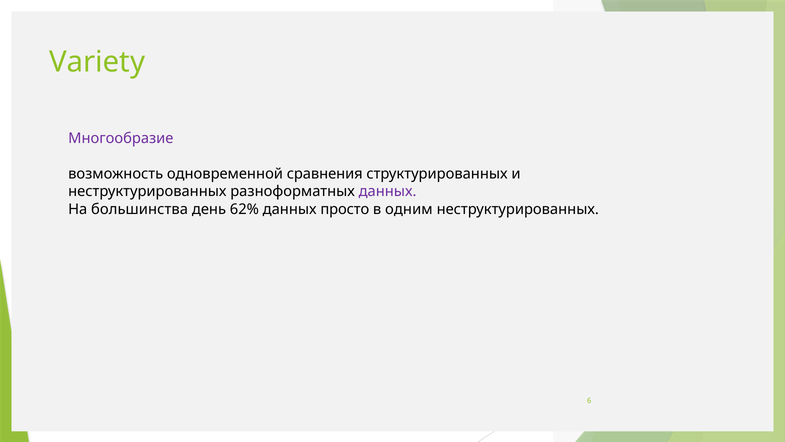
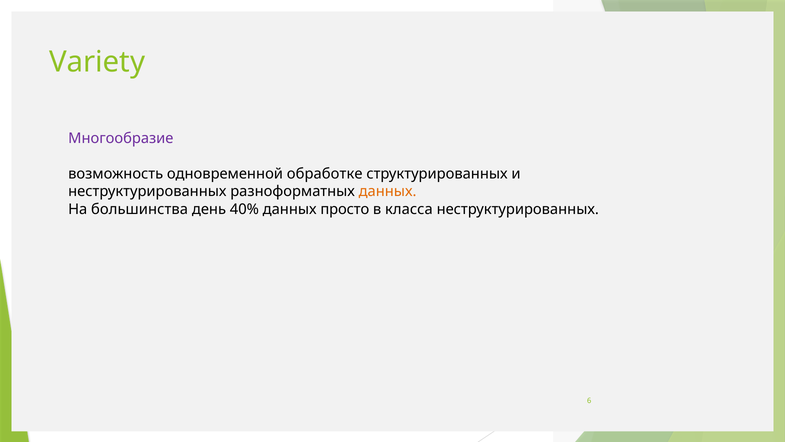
сравнения: сравнения -> обработке (325, 174)
данных colour: purple -> orange (388, 191)
62%: 62% -> 40% (244, 209)
одним: одним -> класса (409, 209)
